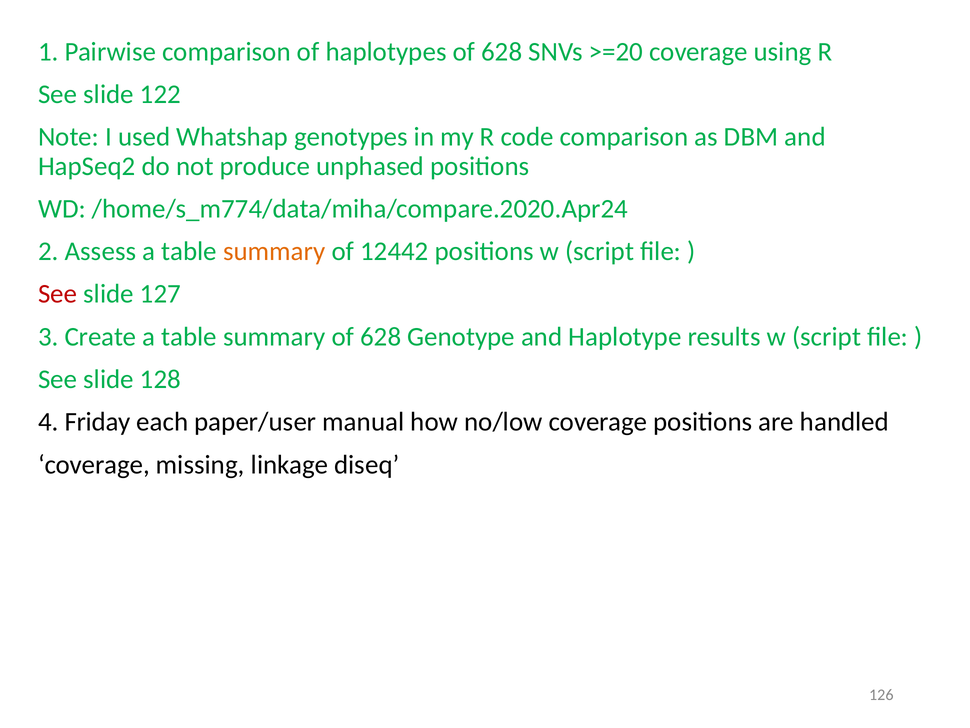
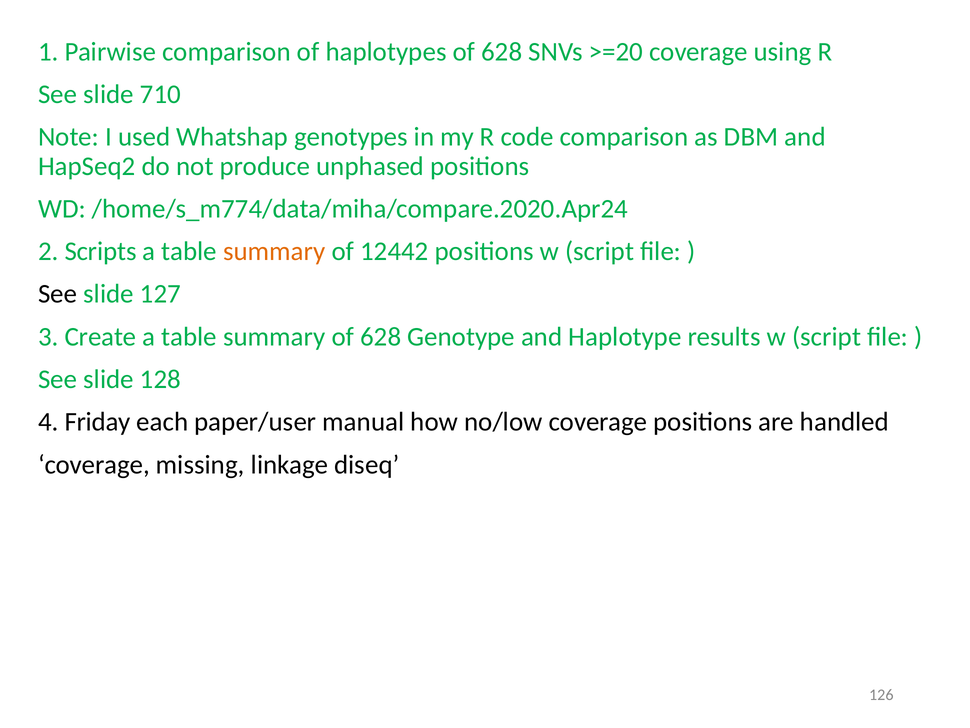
122: 122 -> 710 (160, 94)
Assess: Assess -> Scripts (101, 251)
See colour: red -> black (58, 294)
